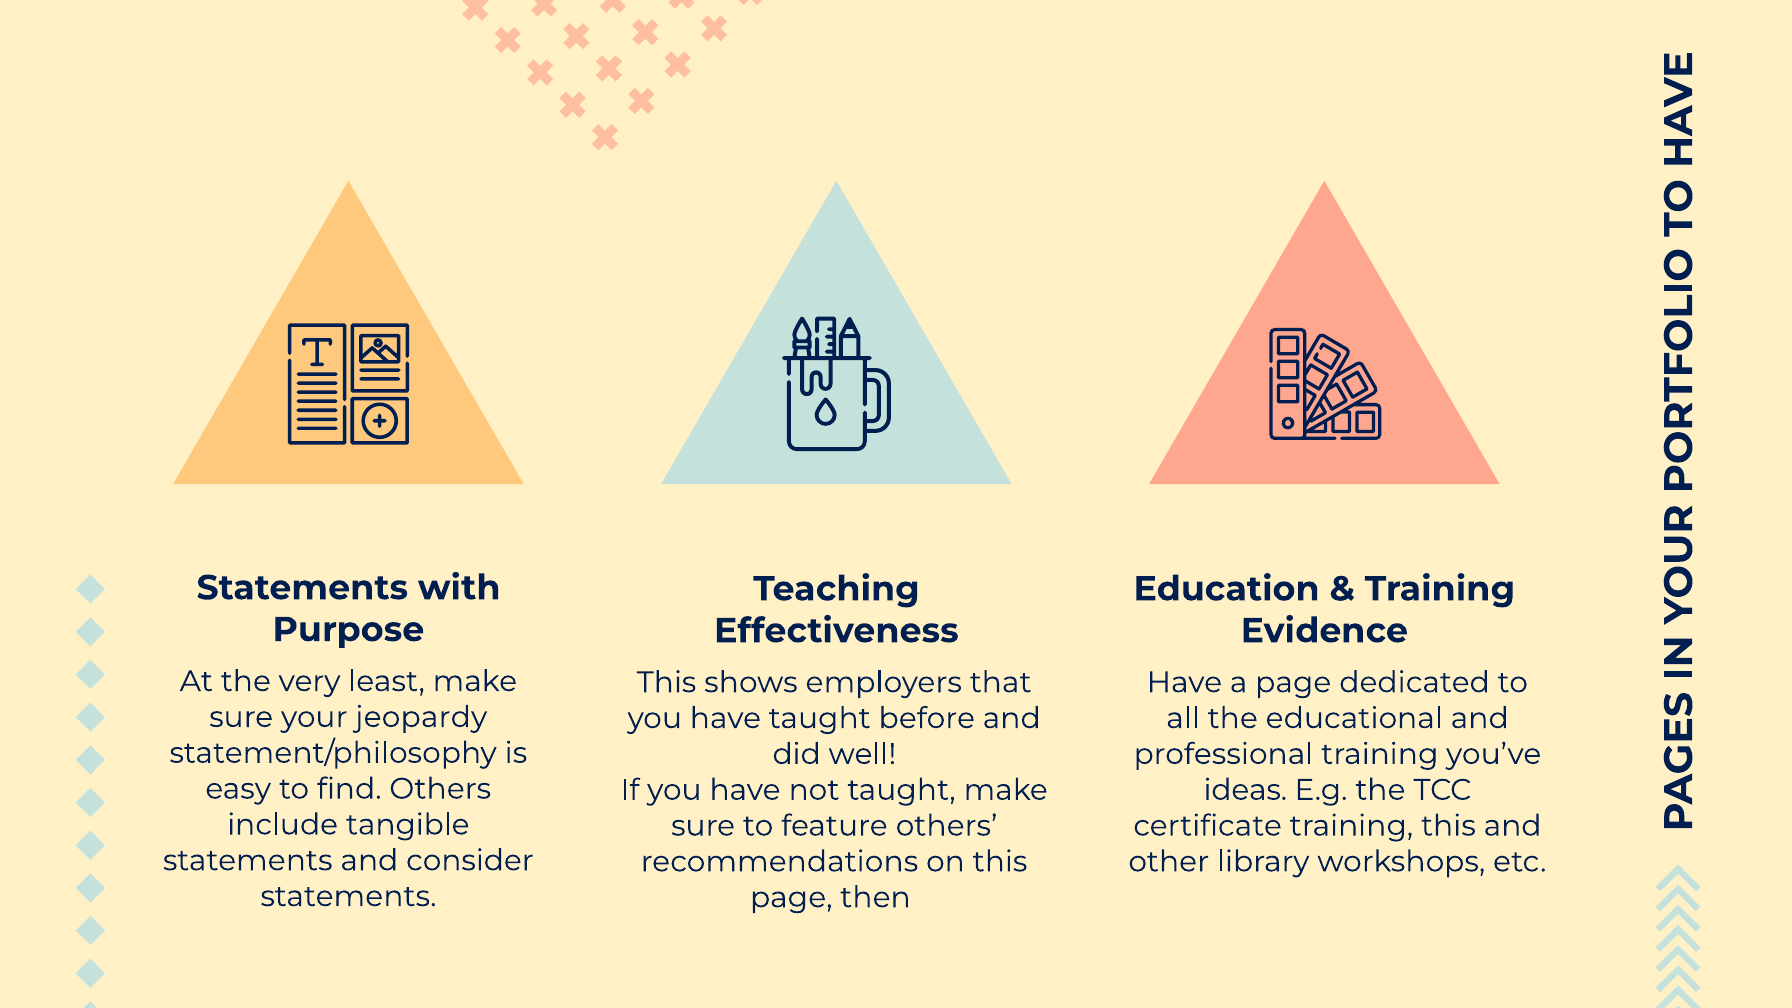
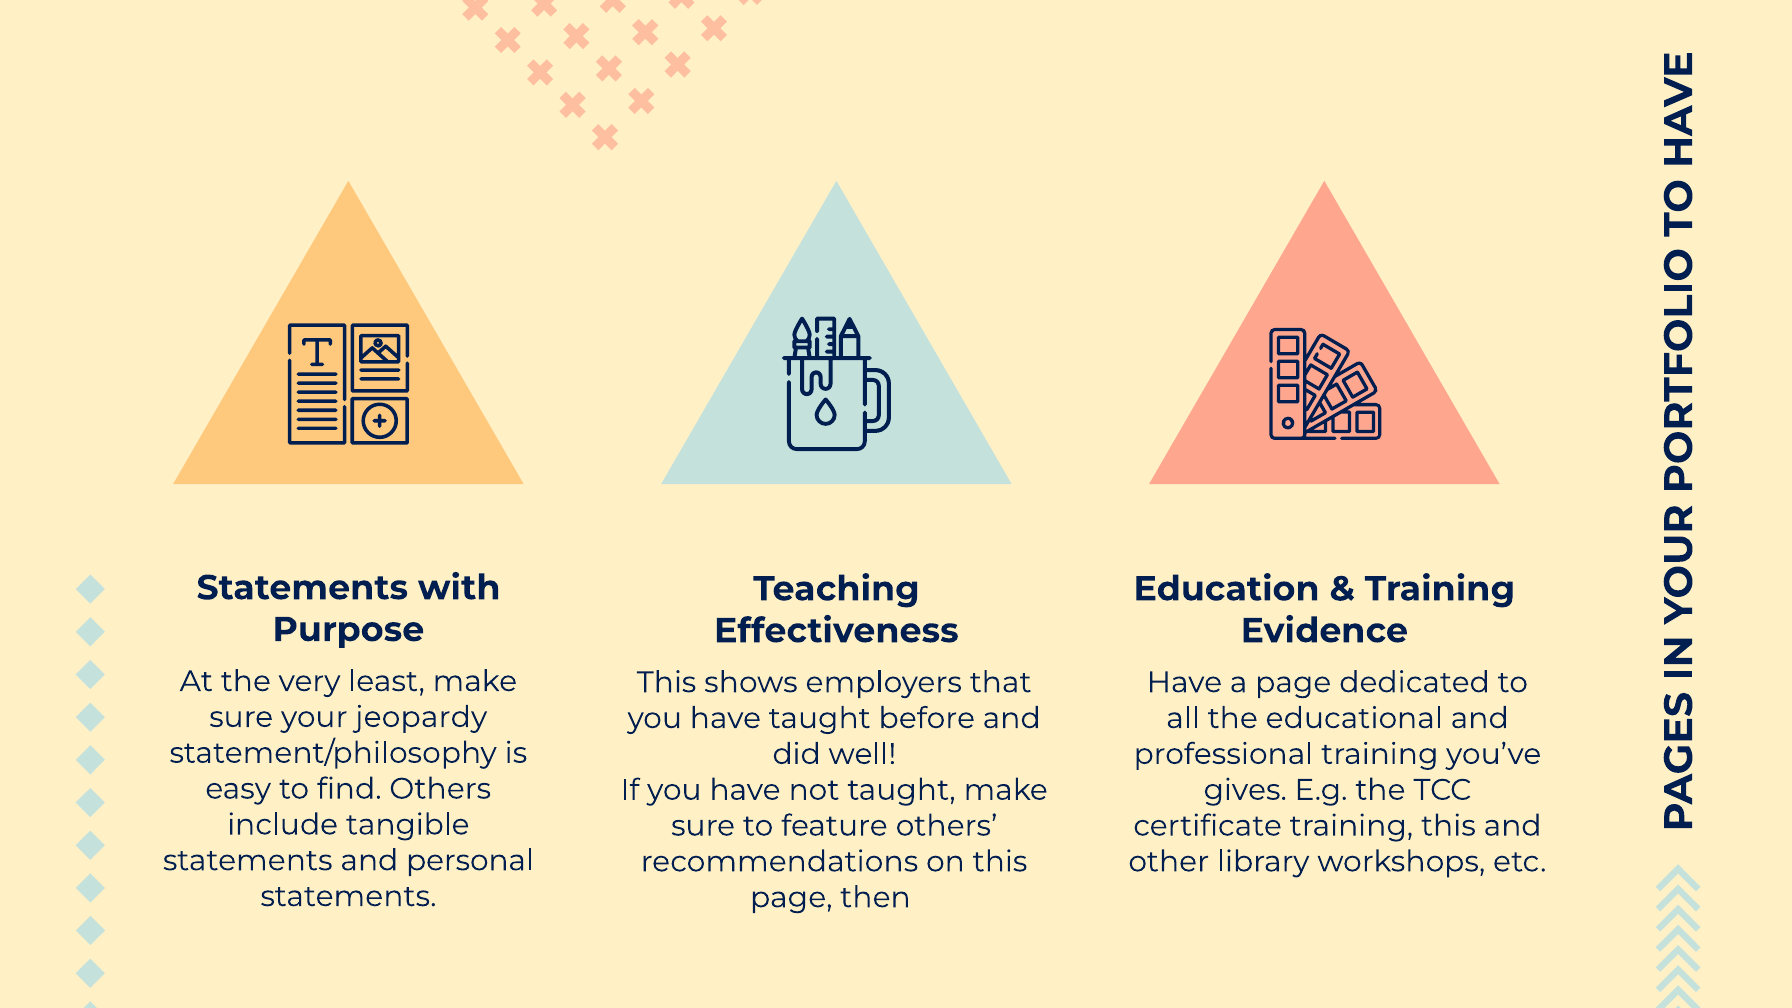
ideas: ideas -> gives (1245, 790)
consider: consider -> personal (470, 861)
